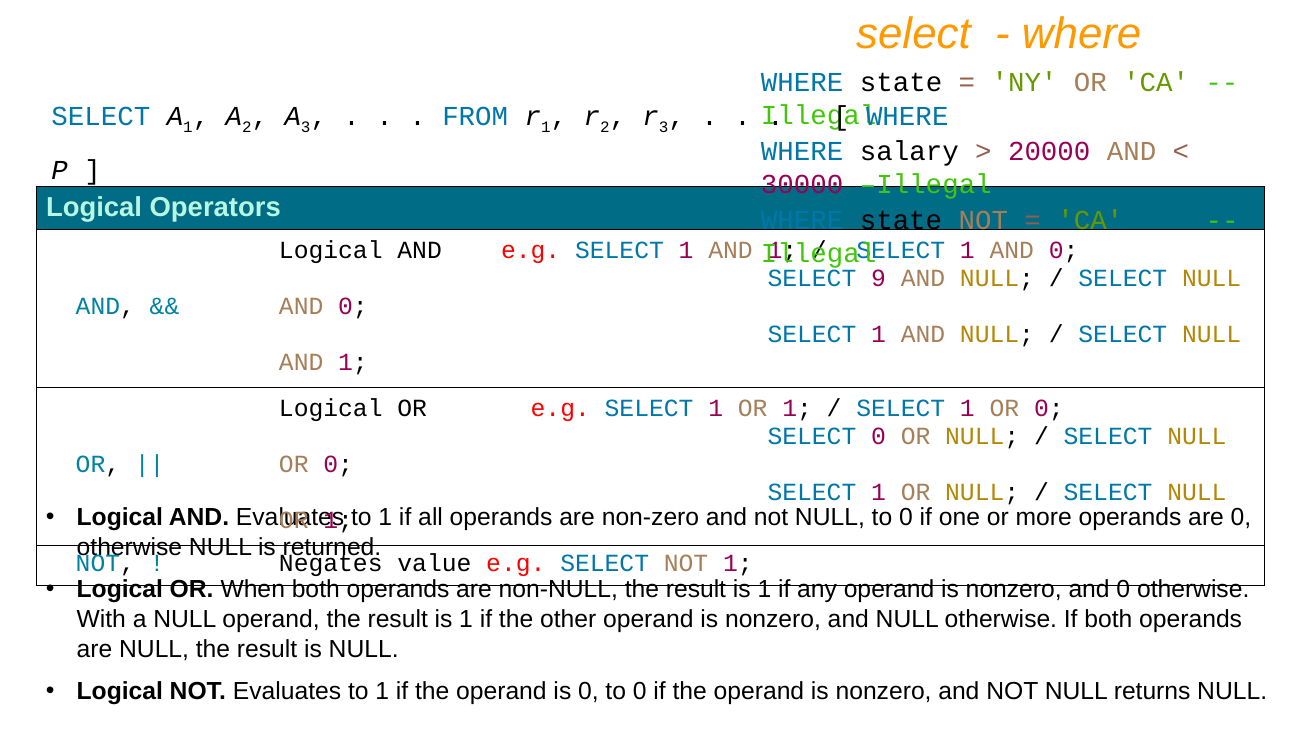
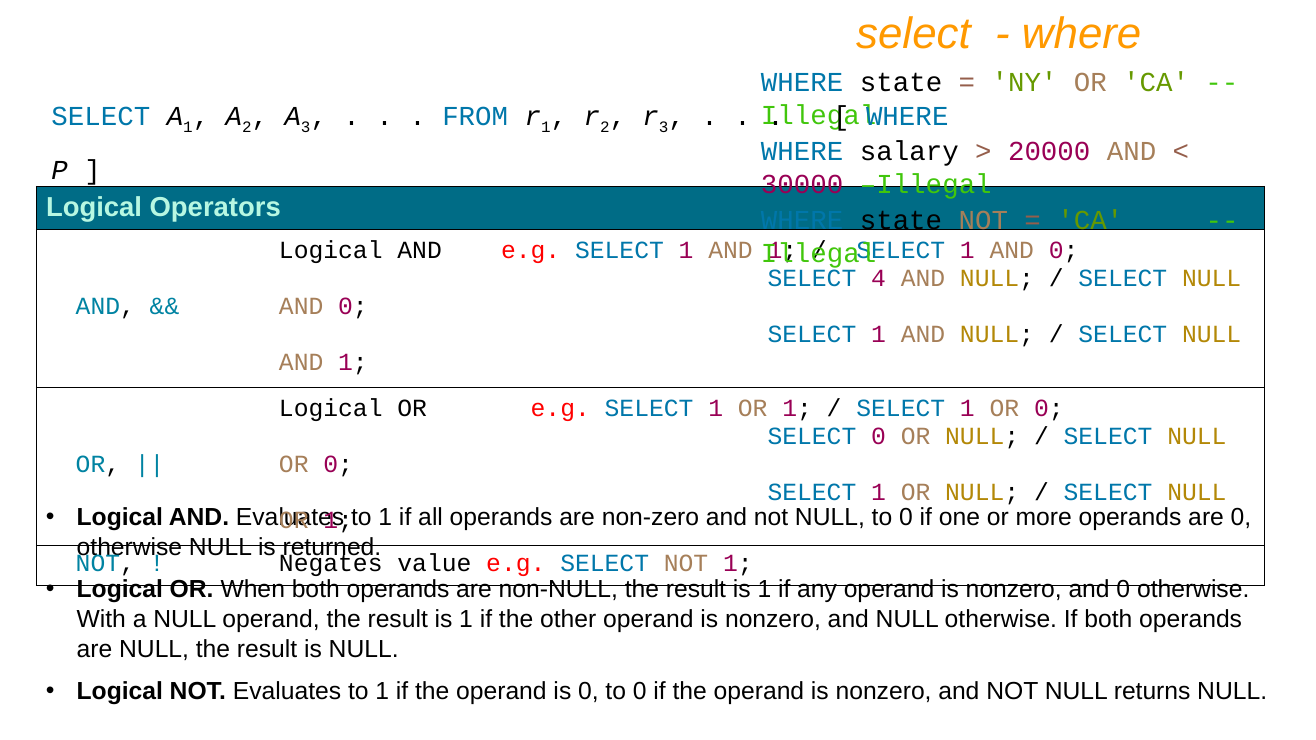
9: 9 -> 4 (879, 279)
